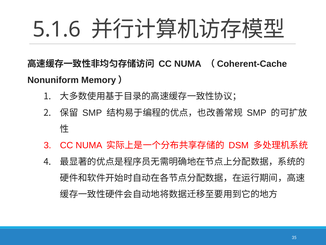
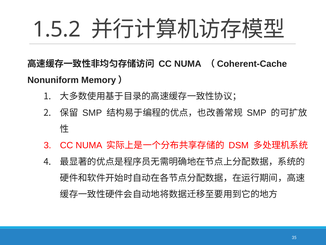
5.1.6: 5.1.6 -> 1.5.2 (57, 29)
